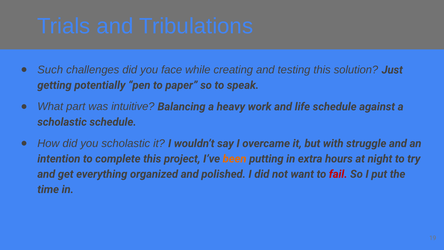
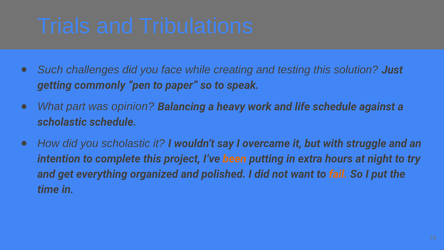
potentially: potentially -> commonly (100, 85)
intuitive: intuitive -> opinion (133, 107)
fail colour: red -> orange (338, 174)
